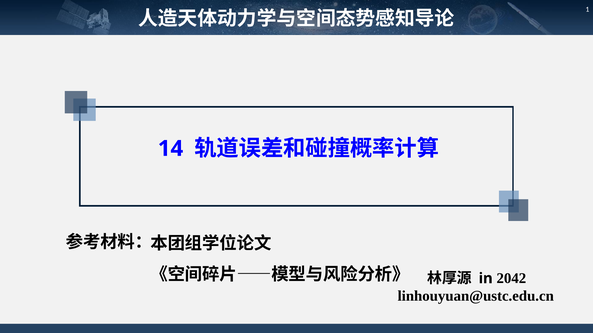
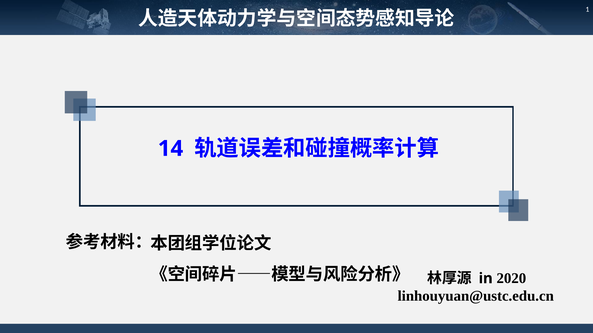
2042: 2042 -> 2020 (511, 279)
